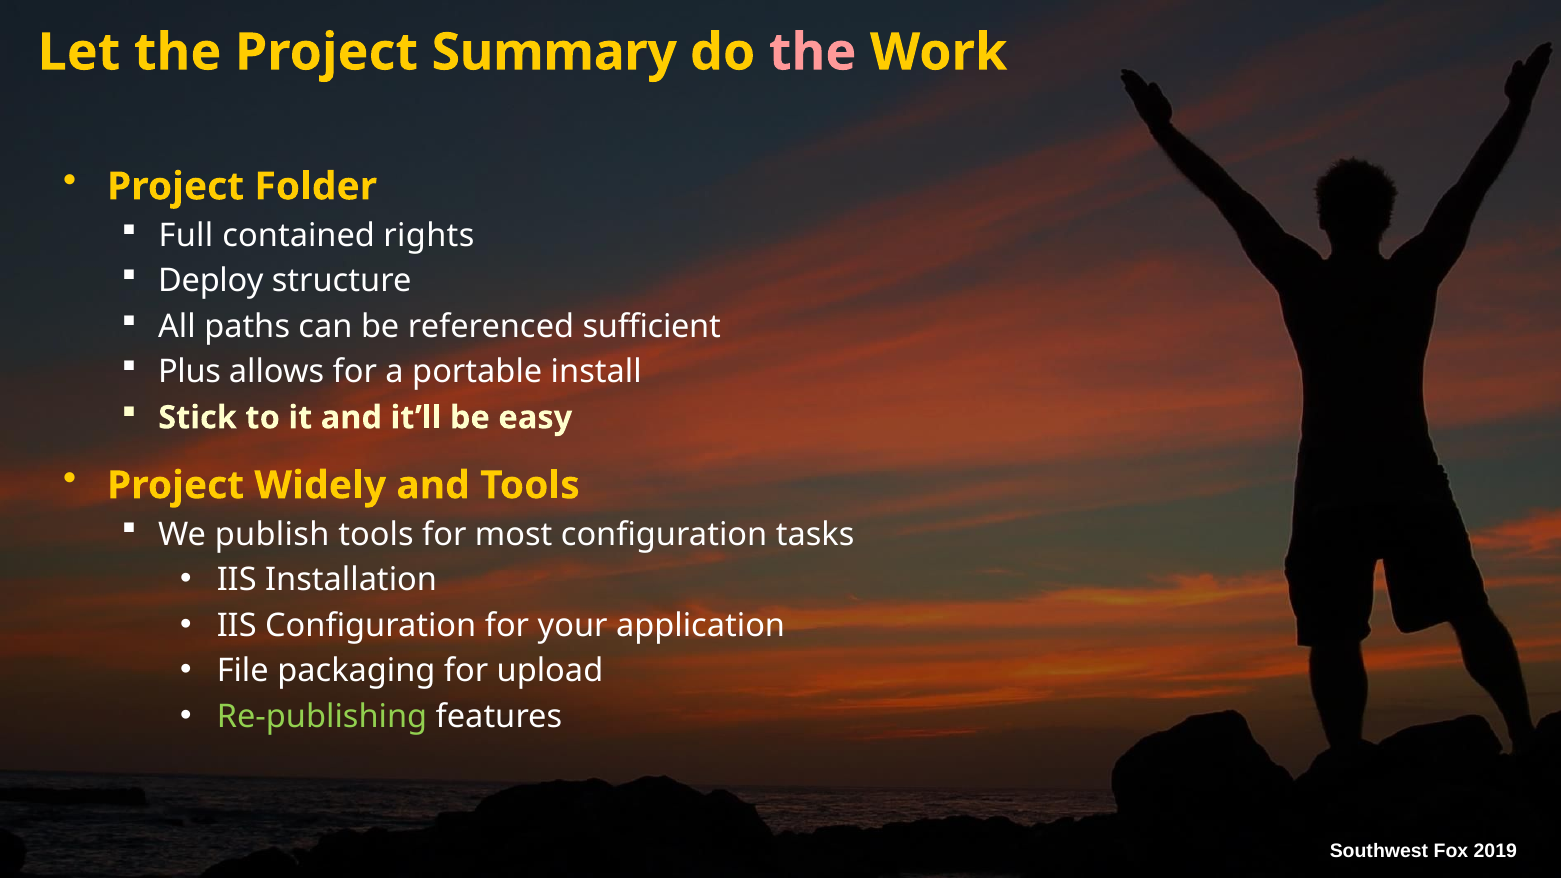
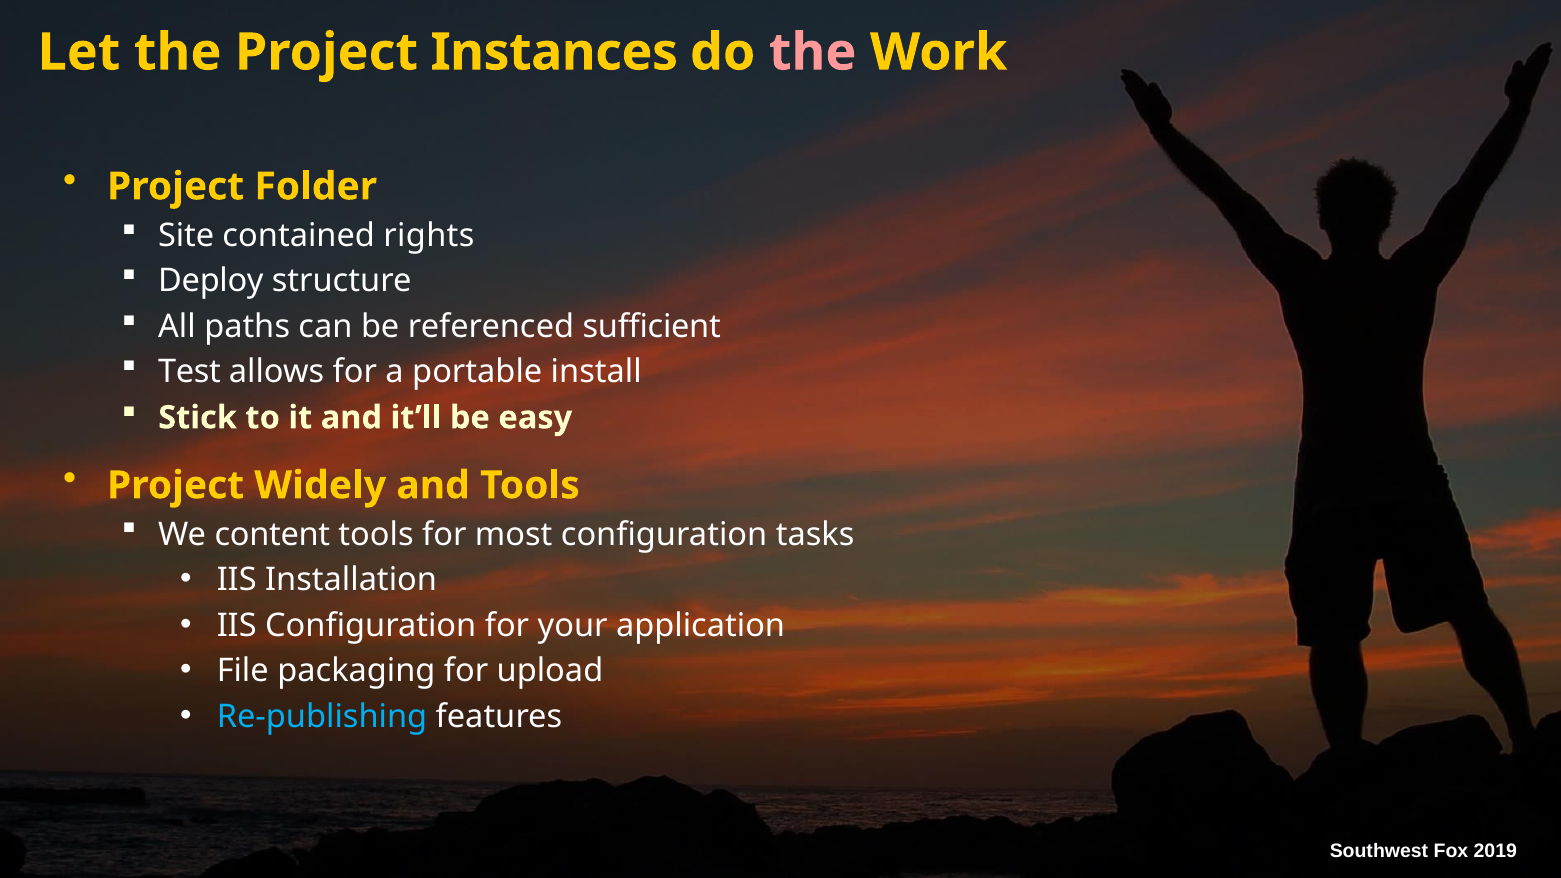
Summary: Summary -> Instances (554, 52)
Full: Full -> Site (186, 236)
Plus: Plus -> Test (190, 372)
publish: publish -> content (272, 534)
Re-publishing colour: light green -> light blue (322, 717)
